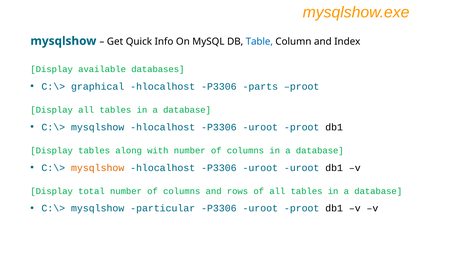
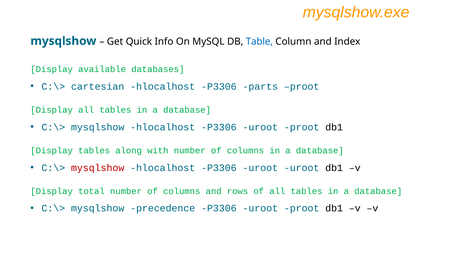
graphical: graphical -> cartesian (98, 87)
mysqlshow colour: orange -> red (98, 168)
particular: particular -> precedence (163, 209)
